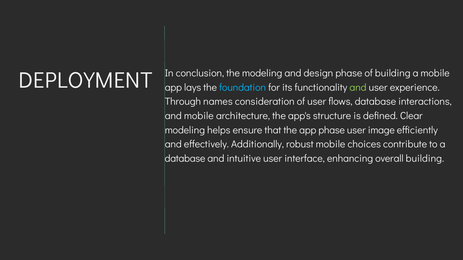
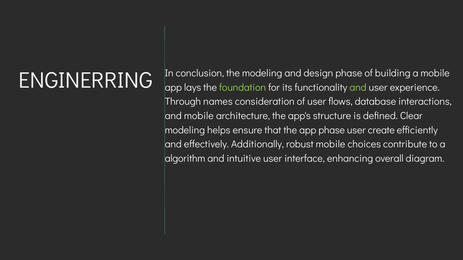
DEPLOYMENT: DEPLOYMENT -> ENGINERRING (86, 81)
foundation colour: light blue -> light green (243, 88)
image: image -> create (381, 130)
database: database -> algorithm (185, 159)
overall building: building -> diagram (425, 159)
